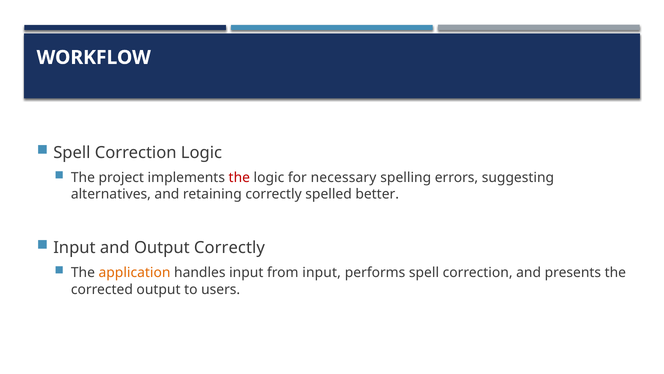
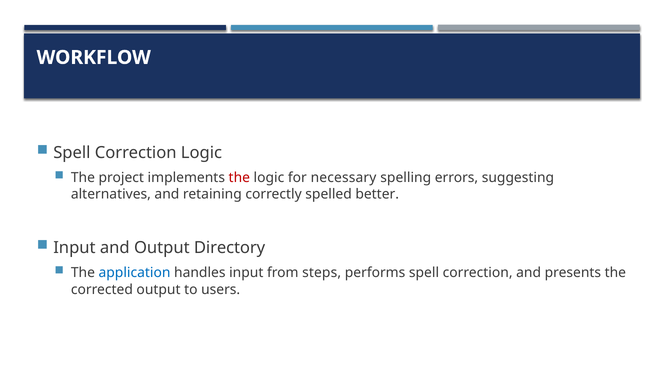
Output Correctly: Correctly -> Directory (230, 247)
application colour: orange -> blue (135, 272)
from input: input -> steps (322, 272)
